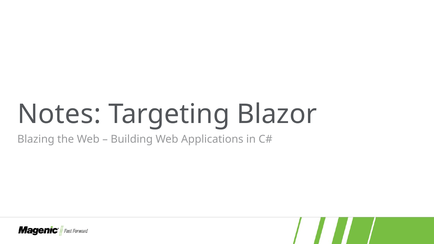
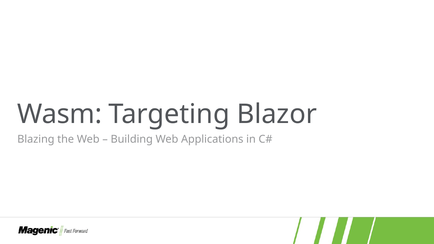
Notes: Notes -> Wasm (59, 114)
